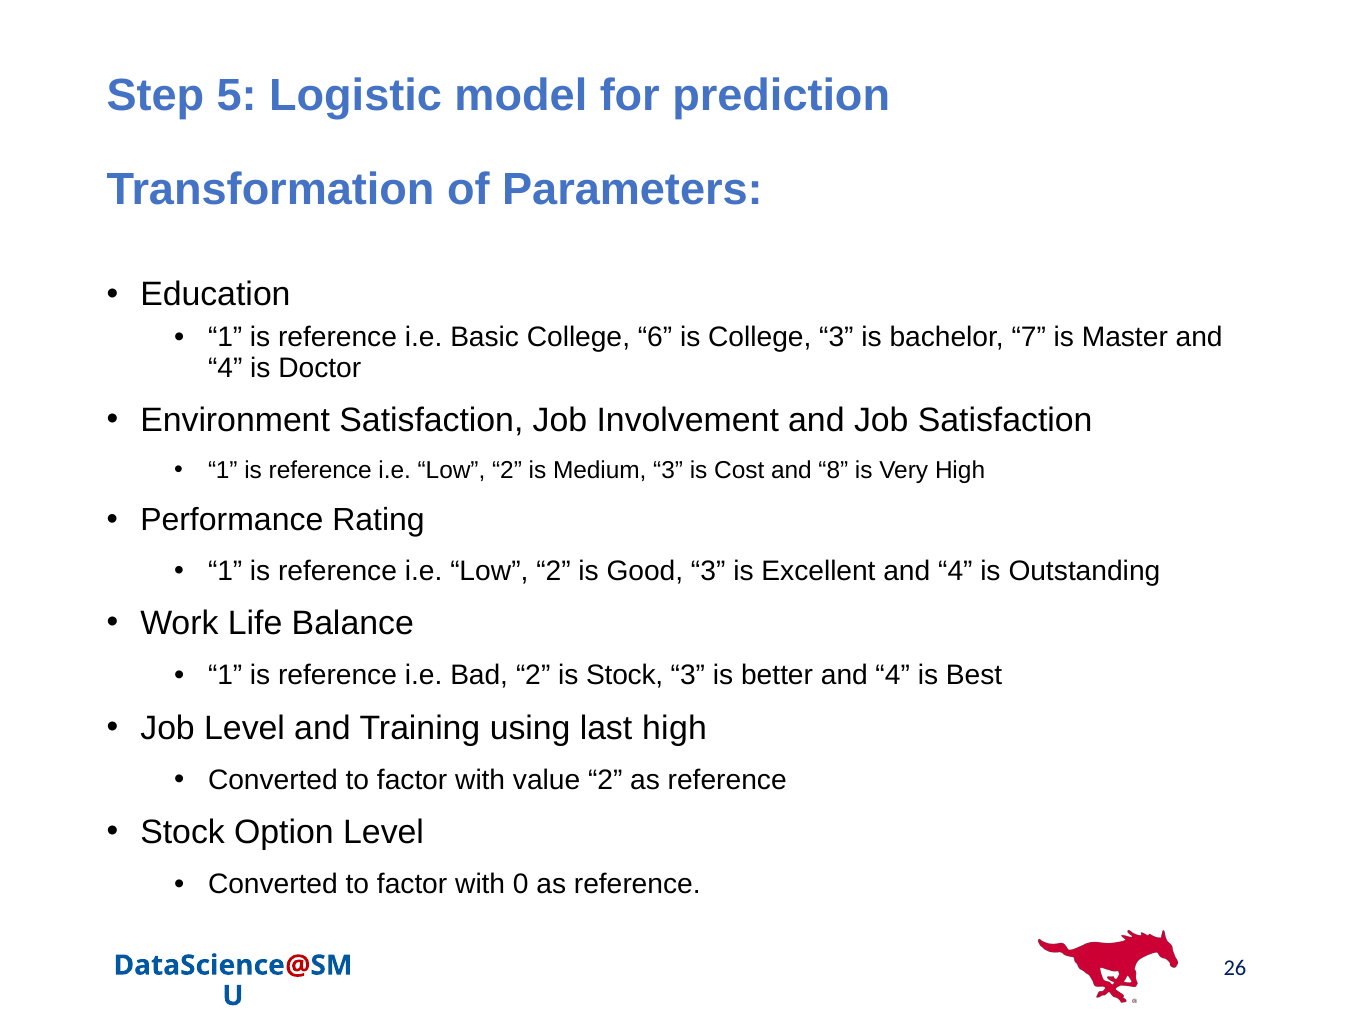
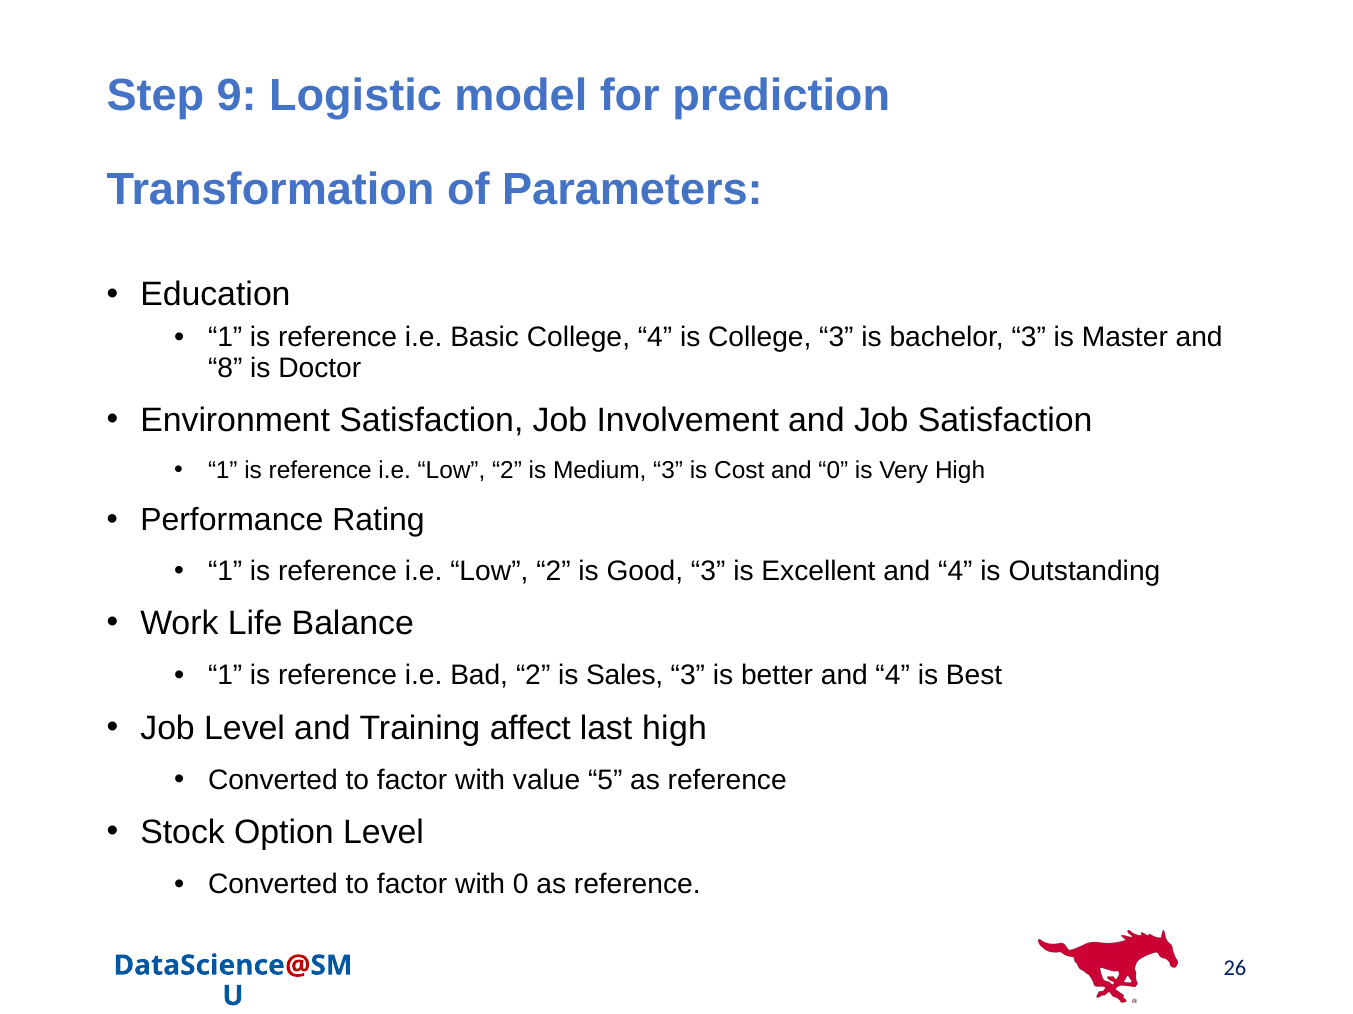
5: 5 -> 9 (237, 96)
College 6: 6 -> 4 (655, 338)
bachelor 7: 7 -> 3 (1029, 338)
4: 4 -> 8 (225, 368)
and 8: 8 -> 0 (833, 471)
is Stock: Stock -> Sales (625, 676)
using: using -> affect (530, 728)
value 2: 2 -> 5 (605, 781)
